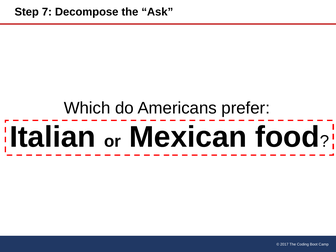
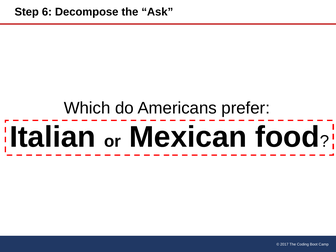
7: 7 -> 6 (47, 12)
